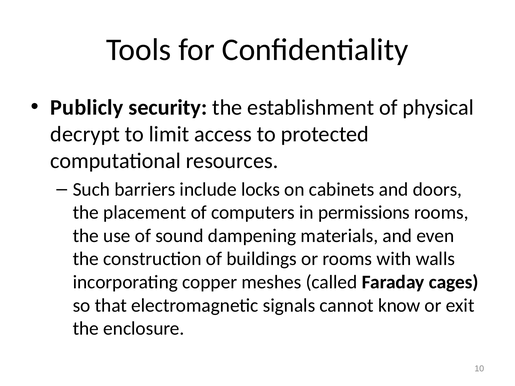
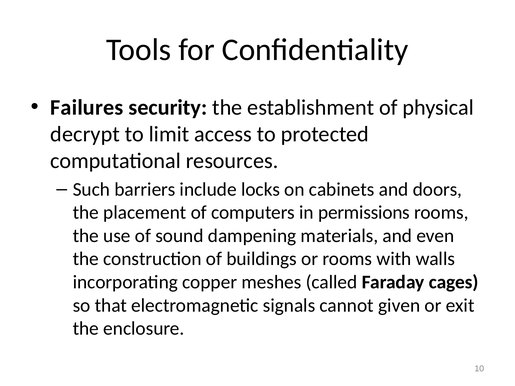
Publicly: Publicly -> Failures (87, 108)
know: know -> given (399, 306)
